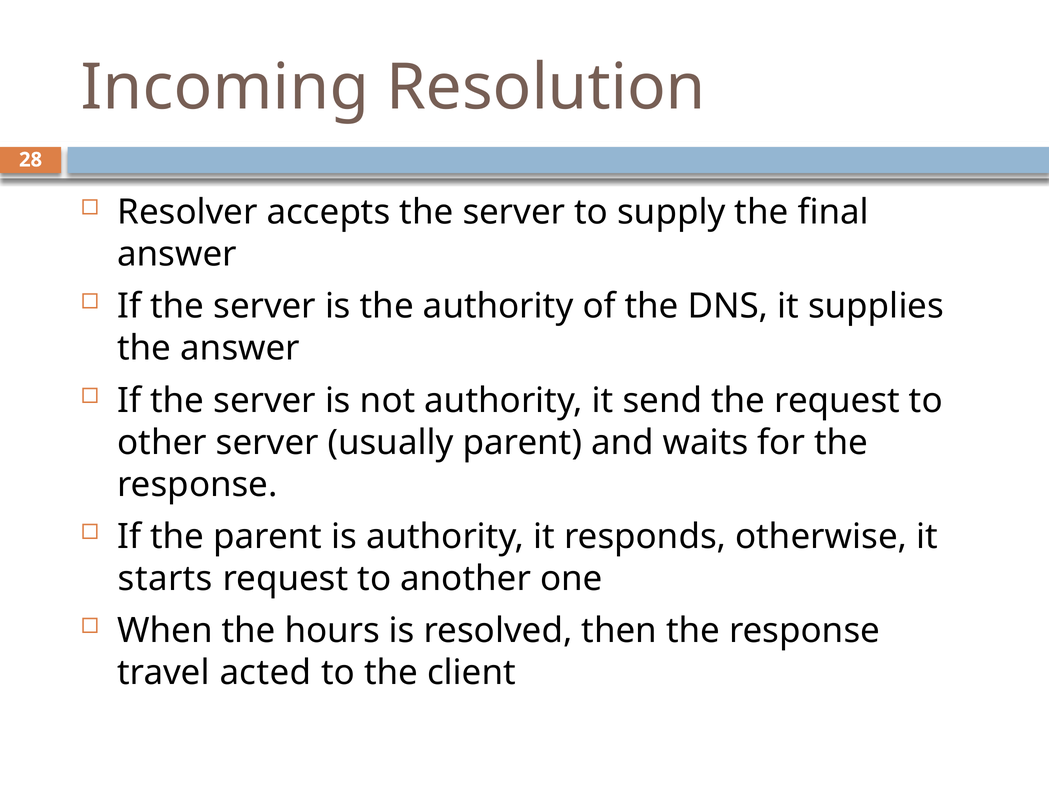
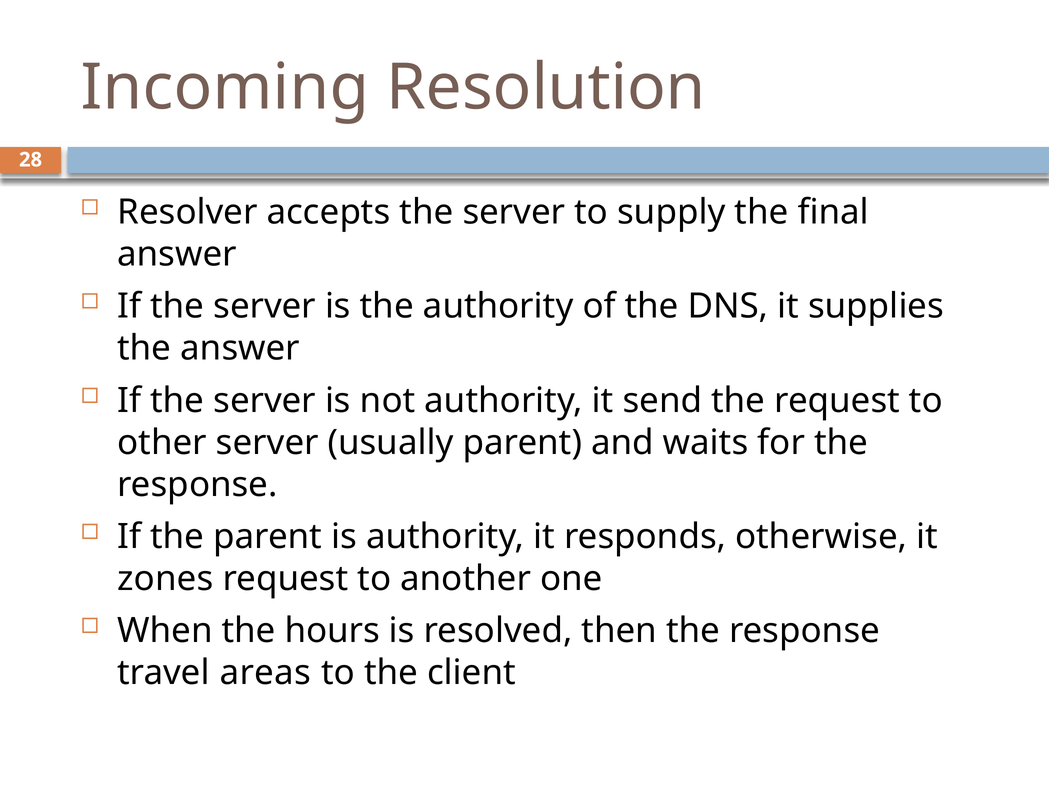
starts: starts -> zones (165, 578)
acted: acted -> areas (265, 673)
